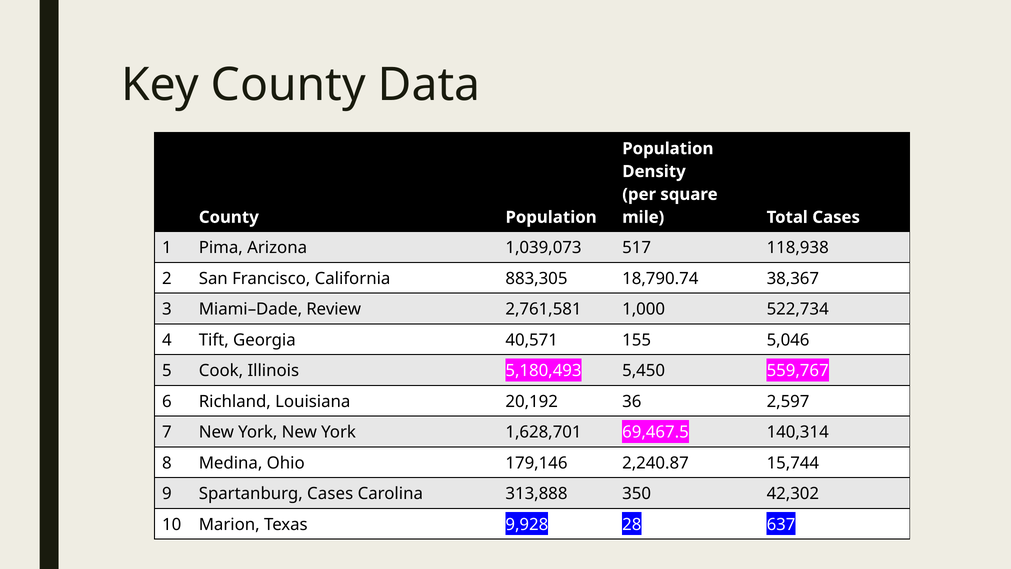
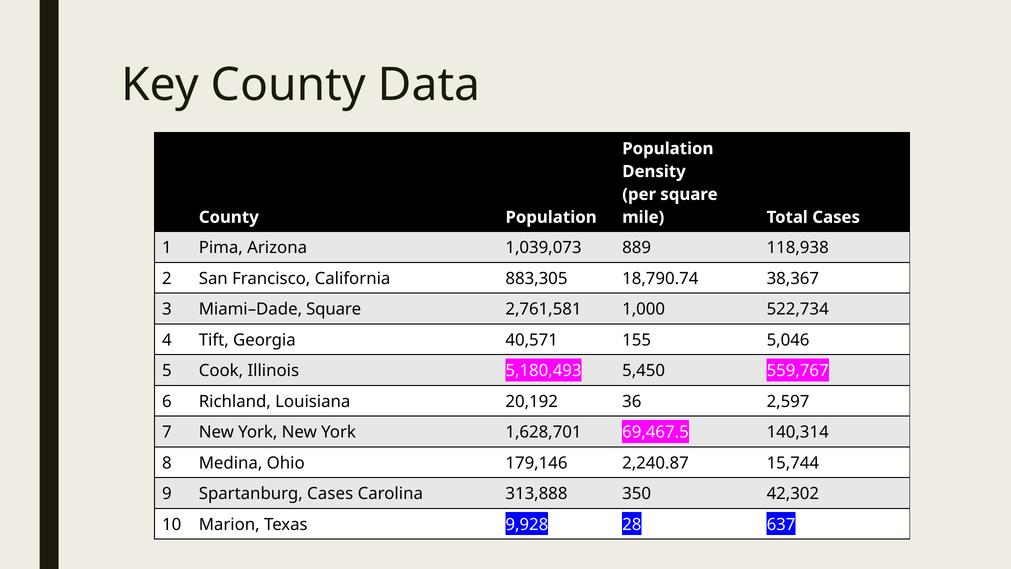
517: 517 -> 889 (637, 248)
Miami–Dade Review: Review -> Square (334, 309)
